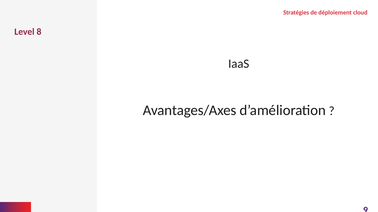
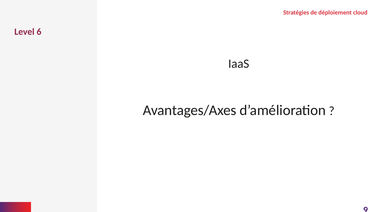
8: 8 -> 6 (39, 32)
